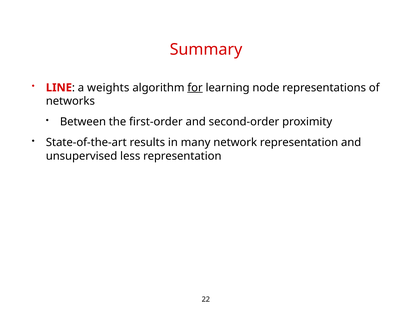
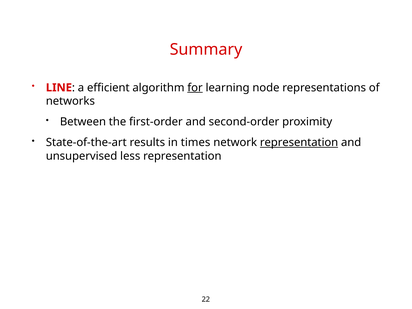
weights: weights -> efficient (108, 88)
many: many -> times (196, 143)
representation underline: none -> present (299, 143)
